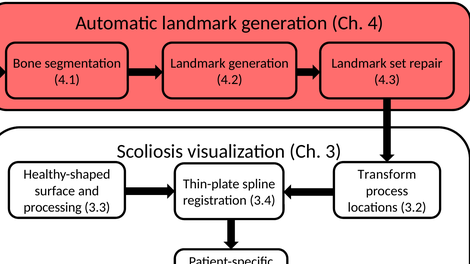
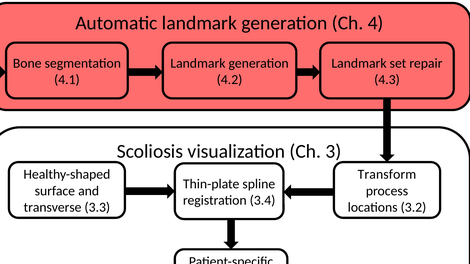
processing: processing -> transverse (53, 208)
